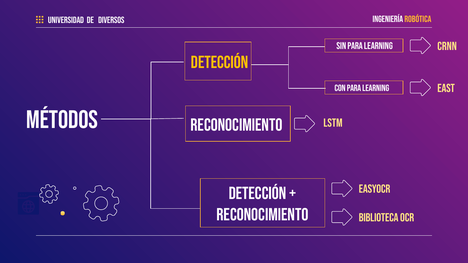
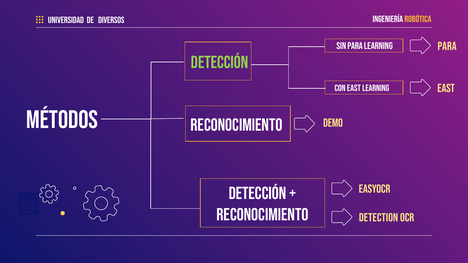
learning CRNN: CRNN -> PARA (447, 46)
DETECCIÓN colour: yellow -> light green (220, 62)
CON PARA: PARA -> EAST (354, 88)
LSTM: LSTM -> DEMO (333, 123)
BIBLIOTECA: BIBLIOTECA -> DETECTION (379, 218)
